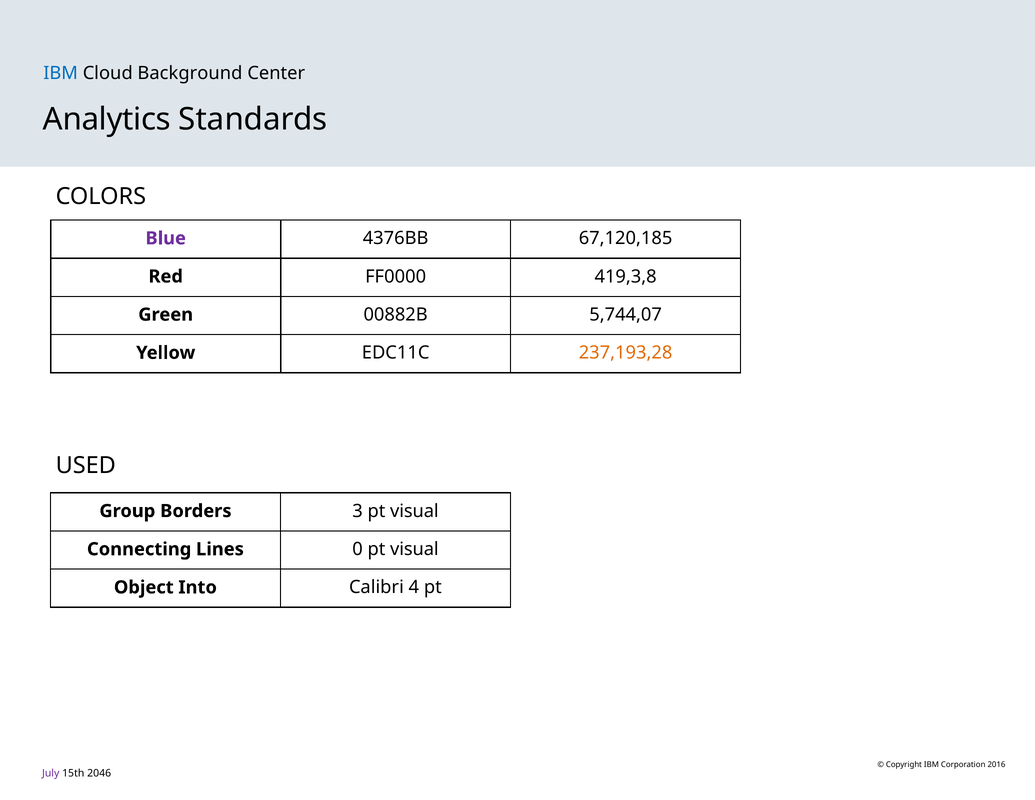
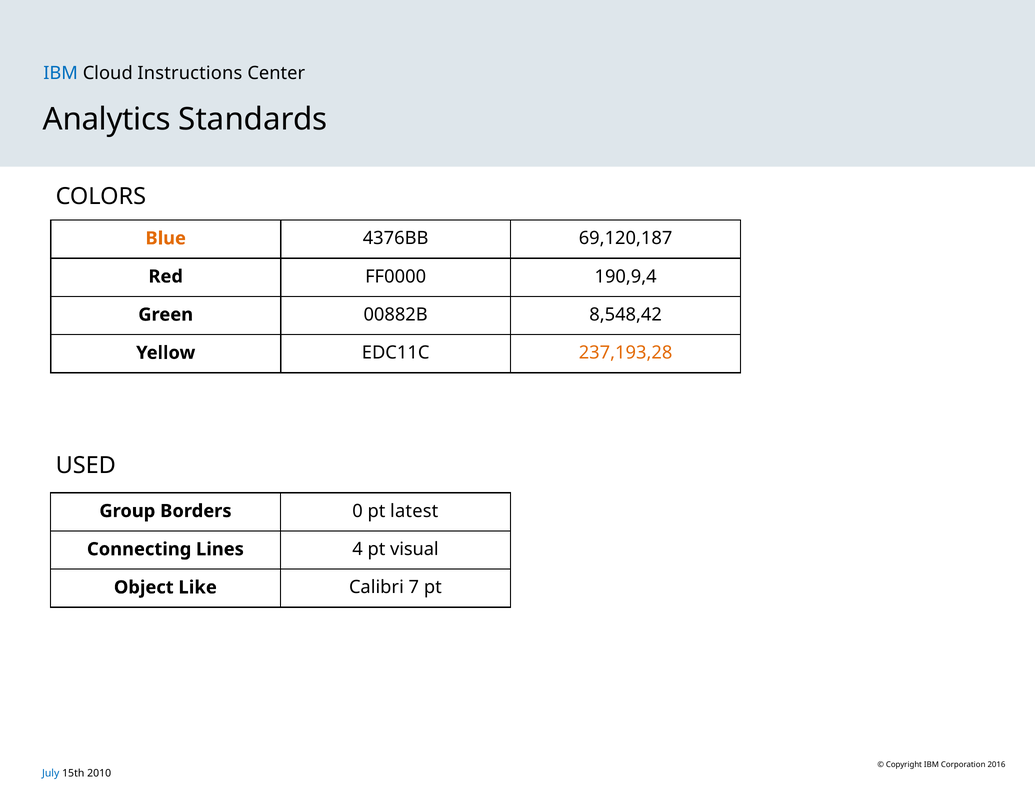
Background: Background -> Instructions (190, 73)
Blue colour: purple -> orange (166, 238)
67,120,185: 67,120,185 -> 69,120,187 (626, 238)
419,3,8: 419,3,8 -> 190,9,4 (626, 276)
5,744,07: 5,744,07 -> 8,548,42 (626, 315)
3: 3 -> 0 (358, 511)
visual: visual -> latest (414, 511)
0: 0 -> 4 (358, 549)
Into: Into -> Like (198, 587)
4: 4 -> 7 (414, 587)
July colour: purple -> blue (51, 773)
2046: 2046 -> 2010 (99, 773)
